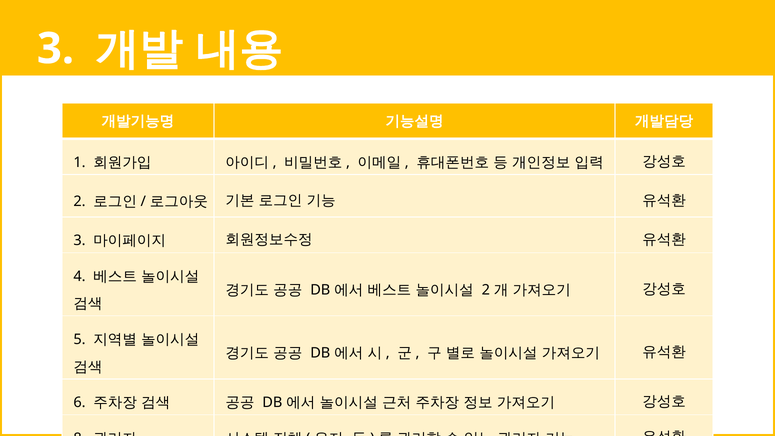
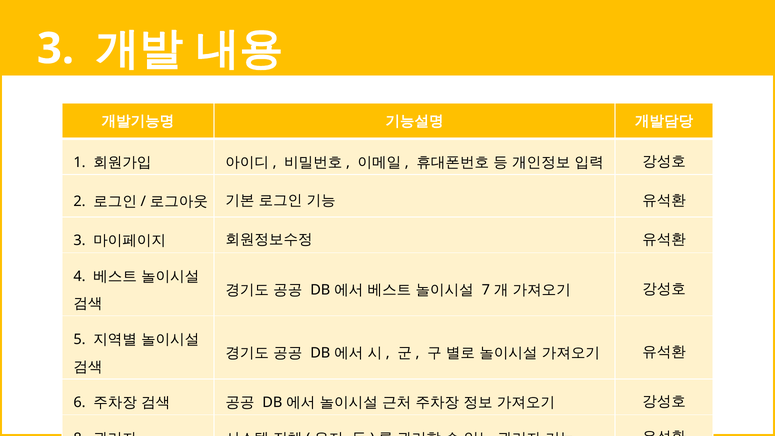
2: 2 -> 7 (486, 290)
